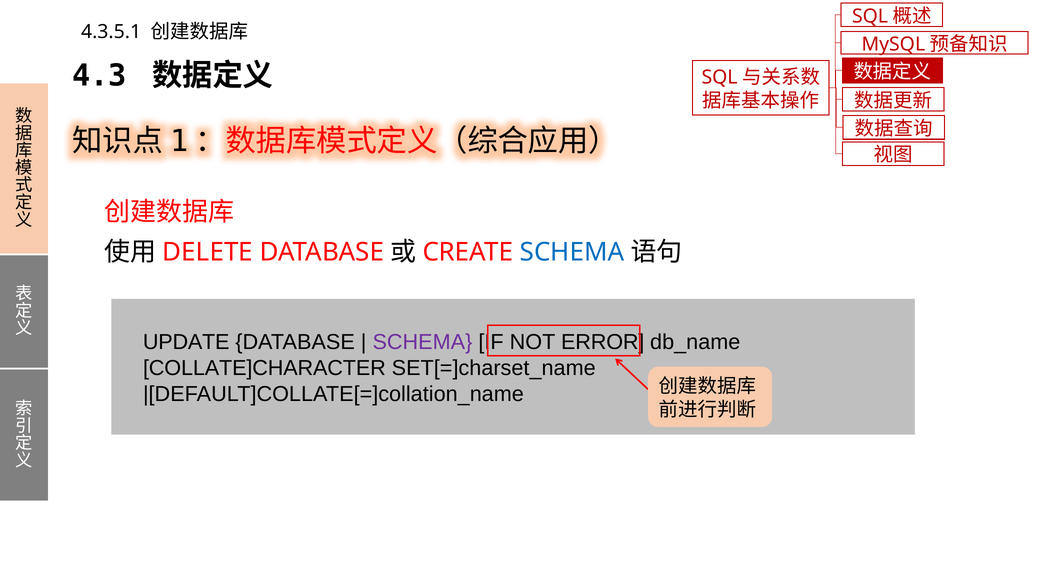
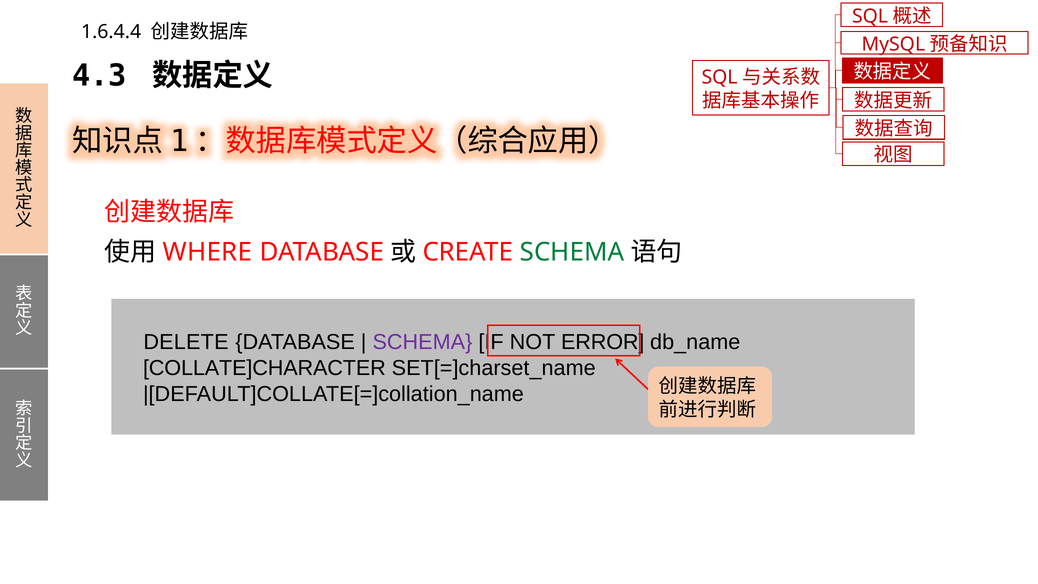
4.3.5.1: 4.3.5.1 -> 1.6.4.4 (111, 32)
DELETE: DELETE -> WHERE (208, 252)
SCHEMA colour: blue -> green (572, 252)
UPDATE: UPDATE -> DELETE (186, 342)
